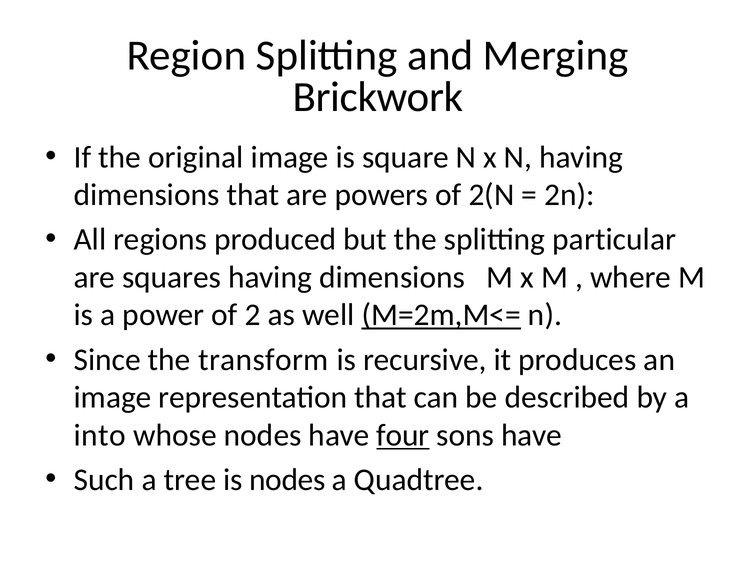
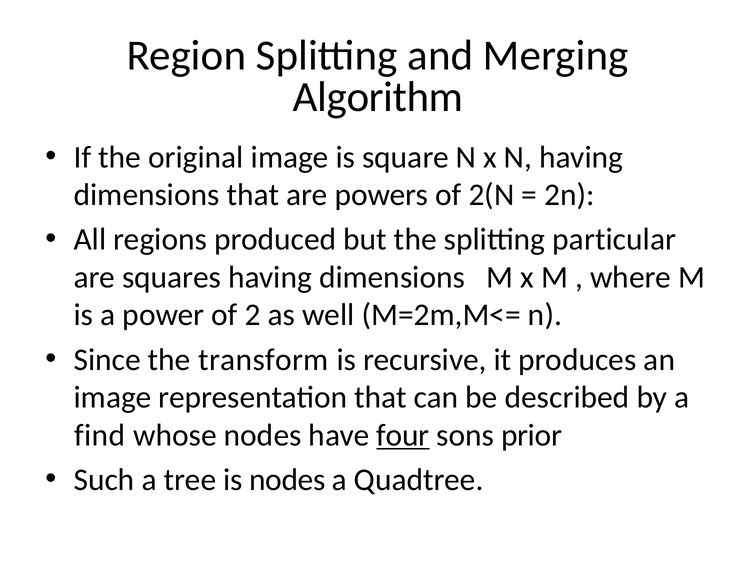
Brickwork: Brickwork -> Algorithm (378, 97)
M=2m,M<= underline: present -> none (441, 315)
into: into -> find (100, 435)
sons have: have -> prior (532, 435)
